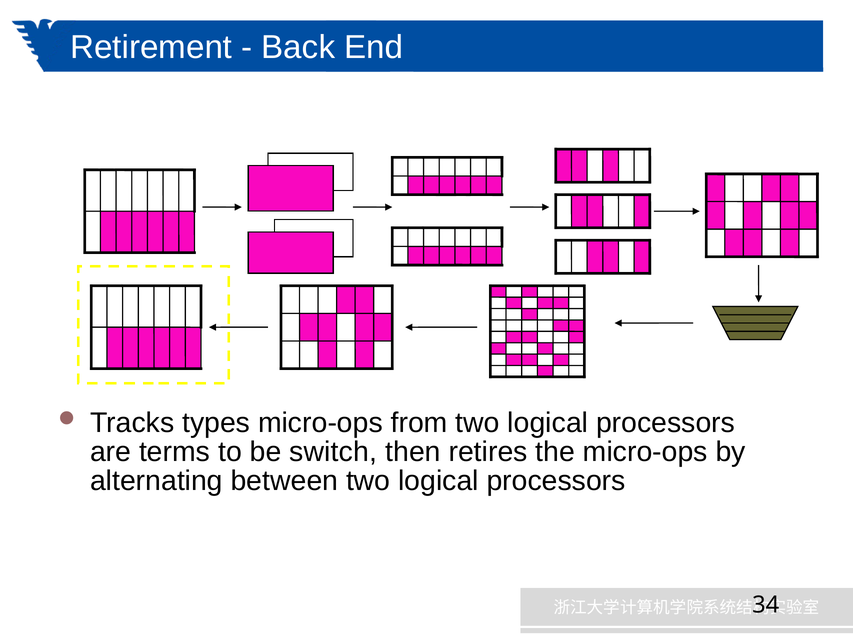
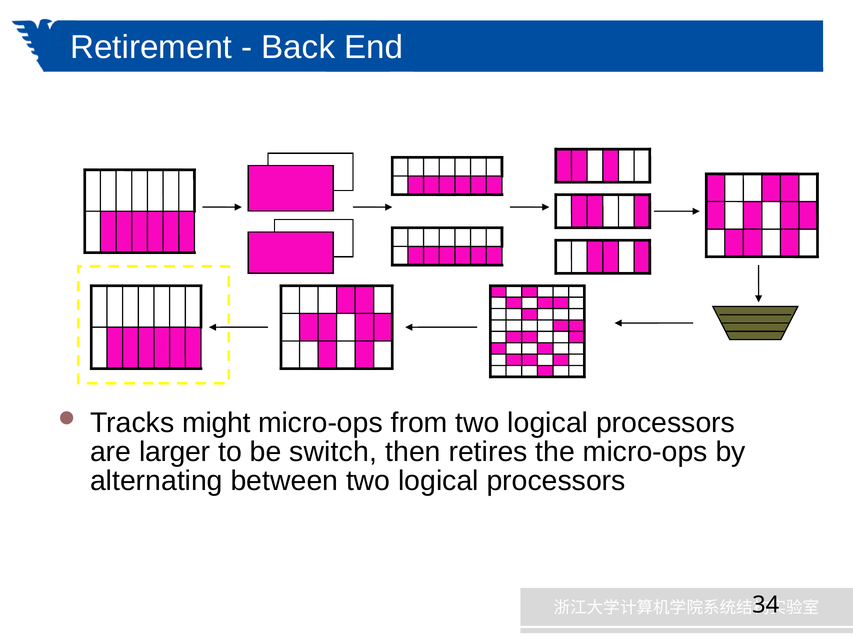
types: types -> might (216, 423)
terms: terms -> larger (175, 452)
